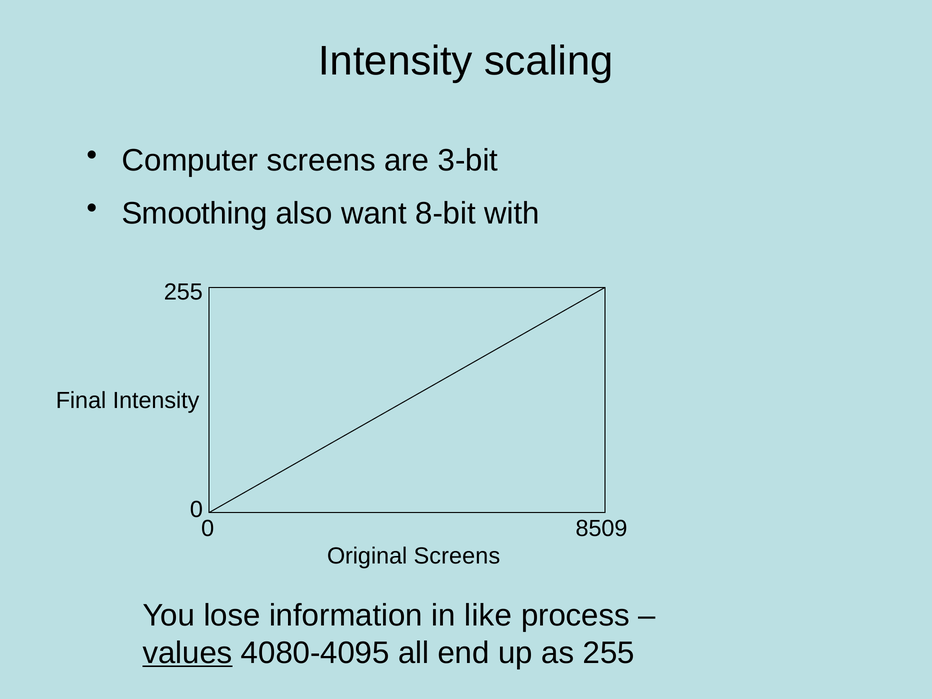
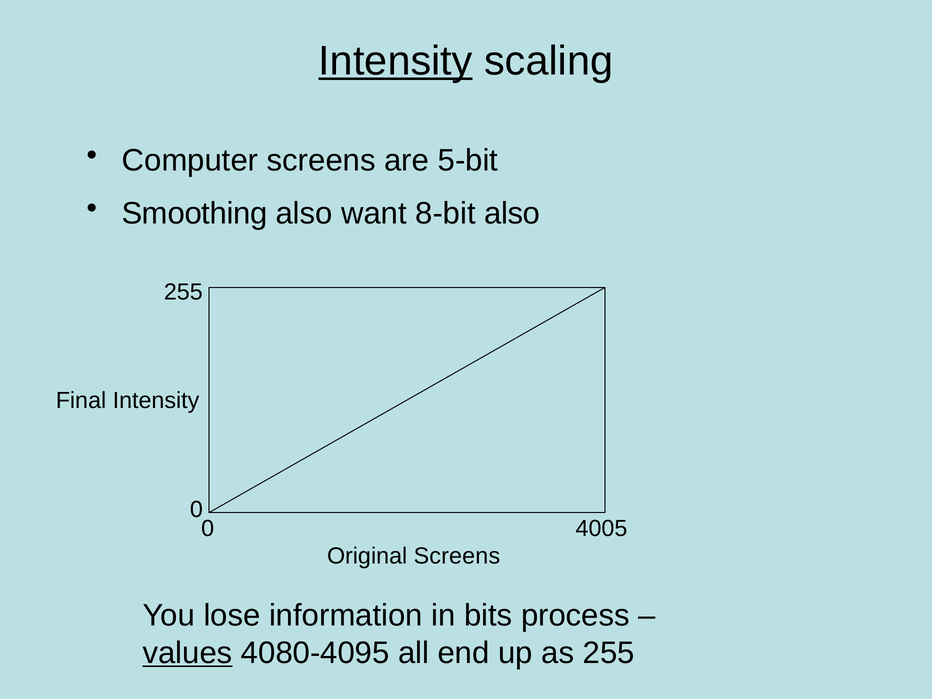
Intensity underline: none -> present (396, 61)
3-bit: 3-bit -> 5-bit (468, 161)
8-bit with: with -> also (512, 213)
8509: 8509 -> 4005 (601, 529)
like: like -> bits (488, 616)
